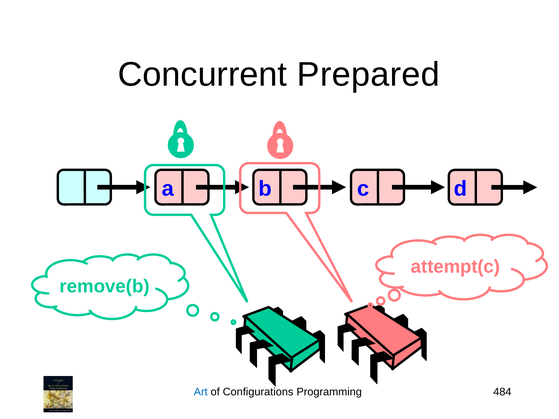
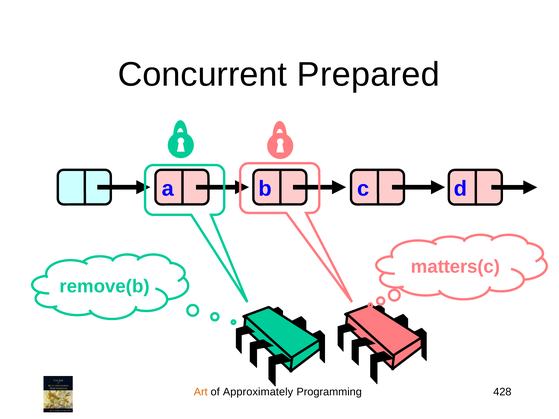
attempt(c: attempt(c -> matters(c (456, 267)
Art colour: blue -> orange (201, 392)
Configurations: Configurations -> Approximately (258, 392)
484: 484 -> 428 (502, 392)
